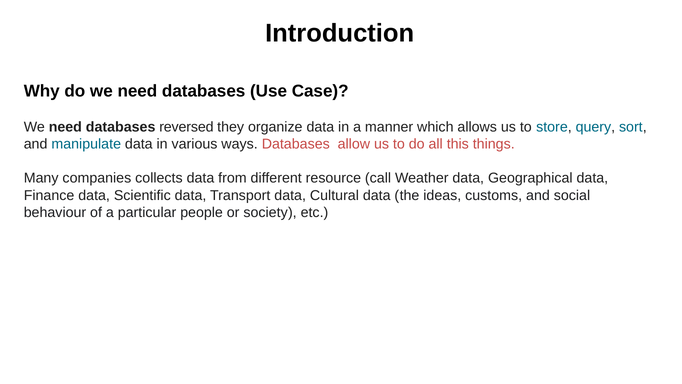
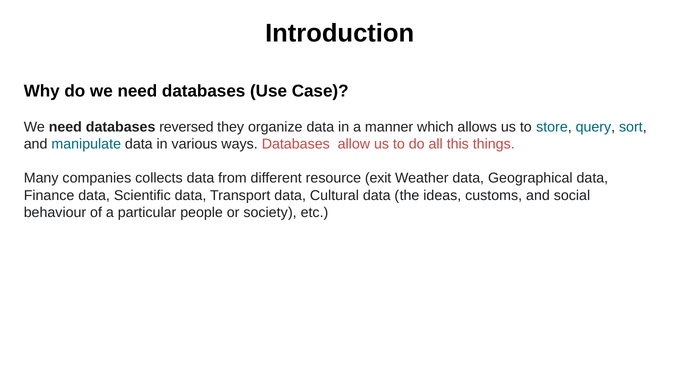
call: call -> exit (378, 178)
